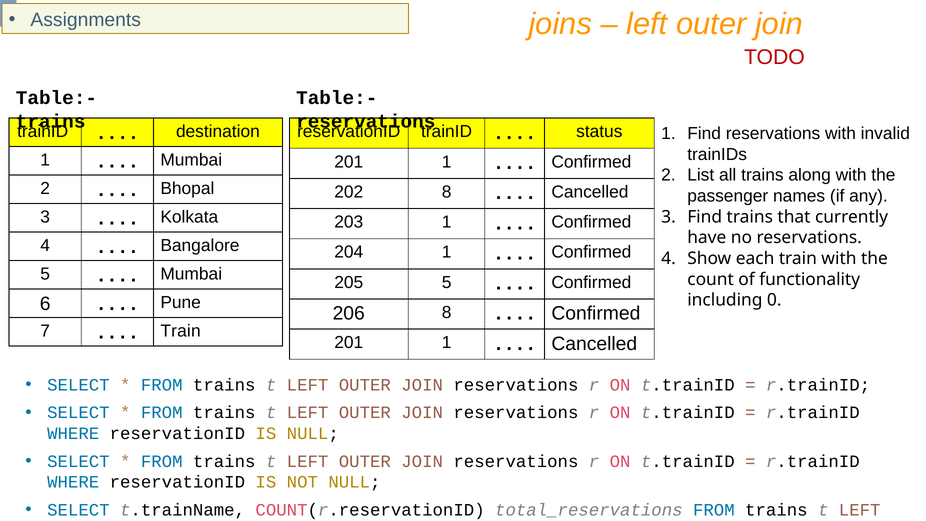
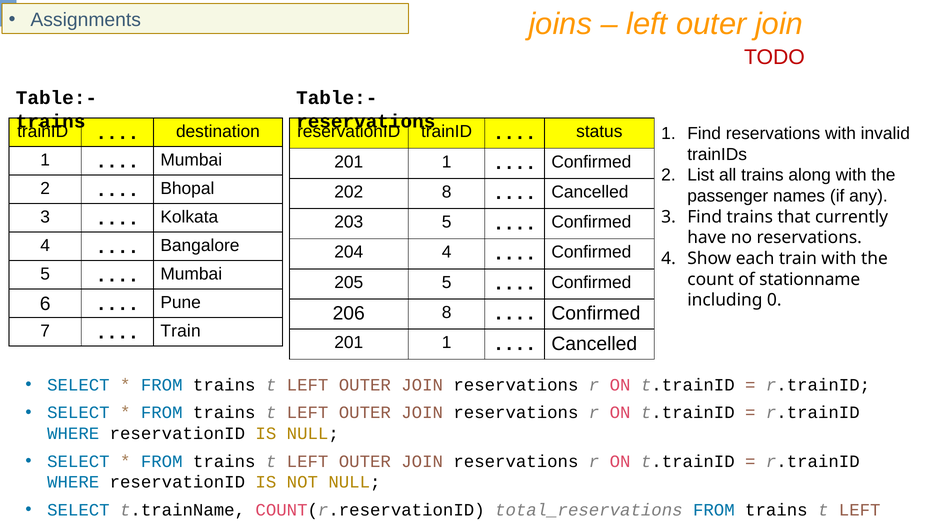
203 1: 1 -> 5 (447, 222)
204 1: 1 -> 4 (447, 252)
functionality: functionality -> stationname (810, 279)
